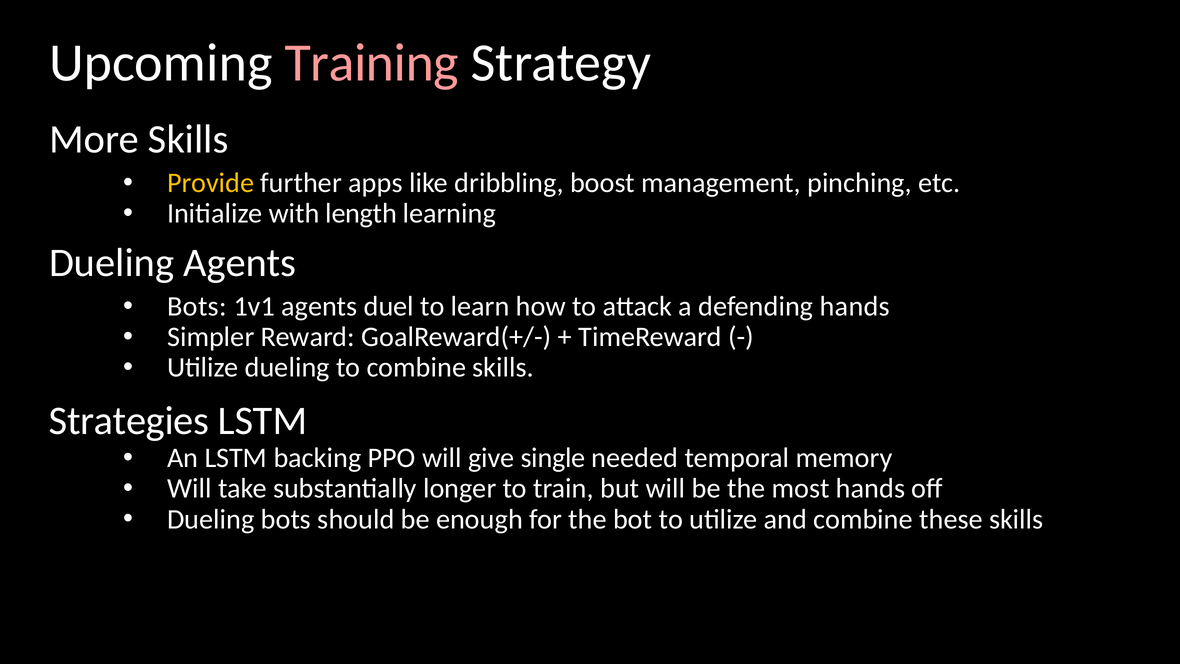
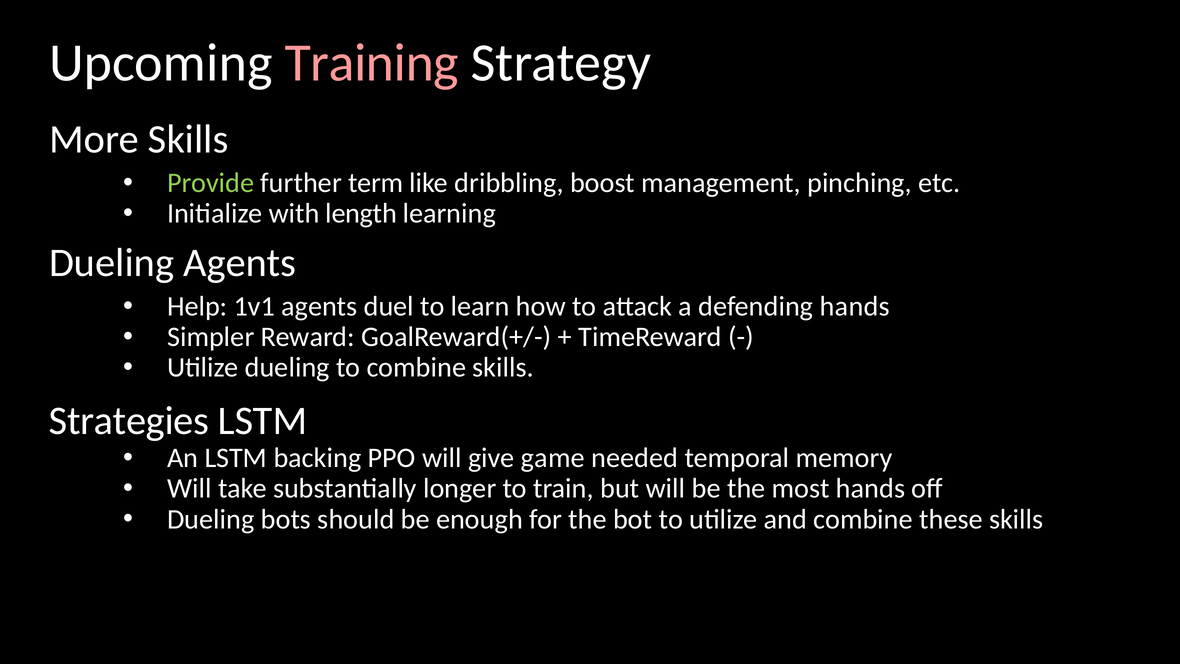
Provide colour: yellow -> light green (211, 183)
apps: apps -> term (376, 183)
Bots: Bots -> Help (197, 306)
single: single -> game (553, 458)
